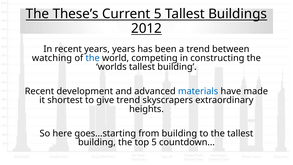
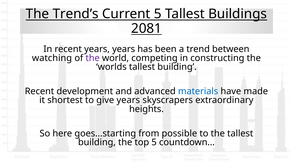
These’s: These’s -> Trend’s (76, 14)
2012: 2012 -> 2081 (146, 28)
the colour: blue -> purple (93, 58)
give trend: trend -> years (128, 100)
from building: building -> possible (179, 133)
